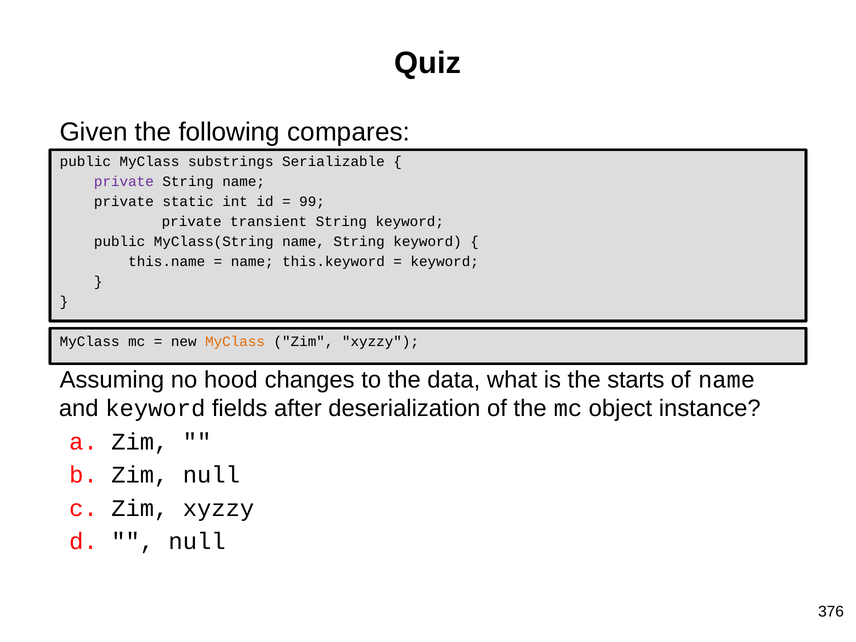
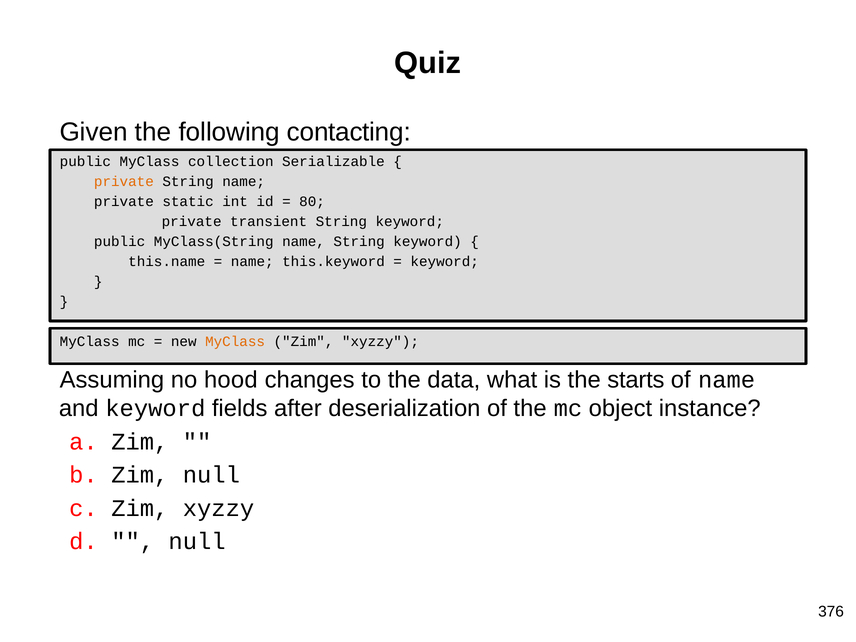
compares: compares -> contacting (349, 132)
substrings: substrings -> collection (231, 162)
private colour: purple -> orange (124, 182)
99: 99 -> 80 (312, 202)
